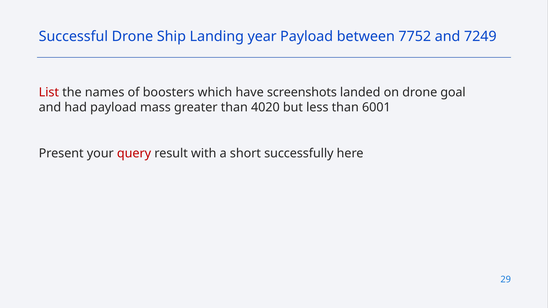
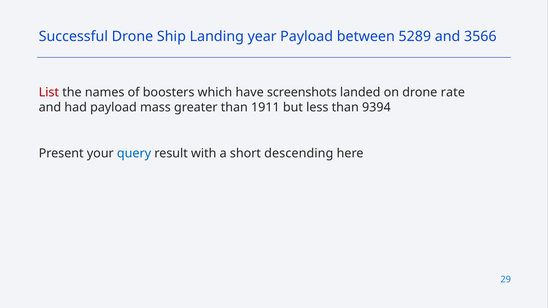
7752: 7752 -> 5289 (415, 36)
7249: 7249 -> 3566 (480, 36)
goal: goal -> rate (453, 93)
4020: 4020 -> 1911 (265, 108)
6001: 6001 -> 9394 (376, 108)
query colour: red -> blue (134, 154)
successfully: successfully -> descending (299, 154)
